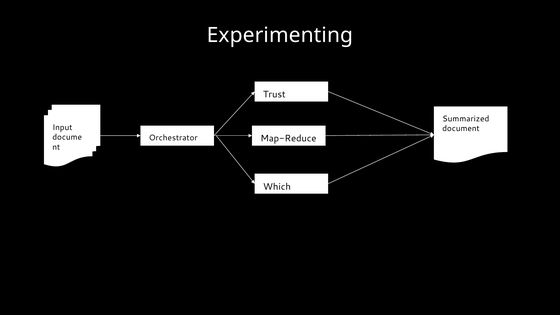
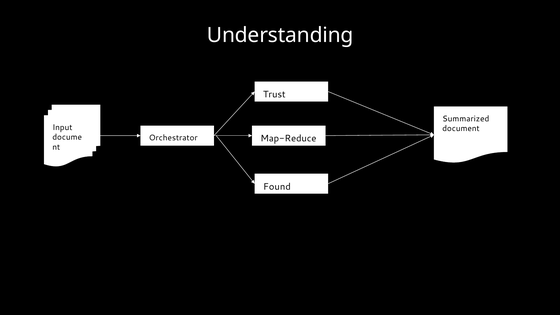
Experimenting: Experimenting -> Understanding (280, 35)
Which: Which -> Found (277, 187)
